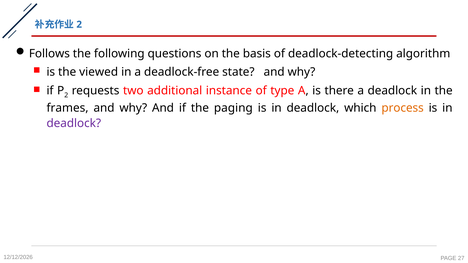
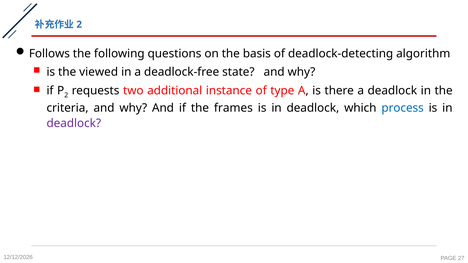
frames: frames -> criteria (68, 108)
paging: paging -> frames (233, 108)
process colour: orange -> blue (403, 108)
